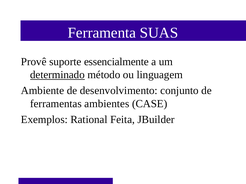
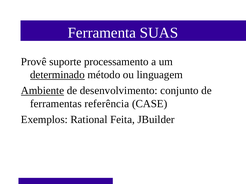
essencialmente: essencialmente -> processamento (116, 62)
Ambiente underline: none -> present (43, 91)
ambientes: ambientes -> referência (107, 104)
